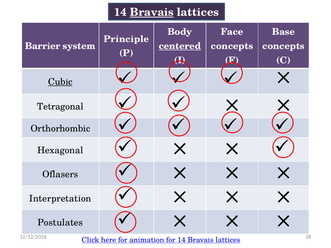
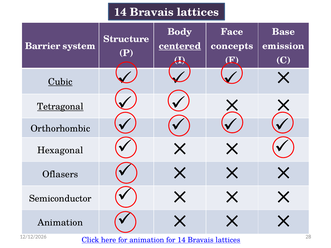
Bravais underline: present -> none (152, 12)
Principle: Principle -> Structure (126, 39)
concepts: concepts -> emission (283, 46)
Tetragonal underline: none -> present (60, 107)
Interpretation: Interpretation -> Semiconductor (60, 199)
Postulates: Postulates -> Animation (60, 223)
